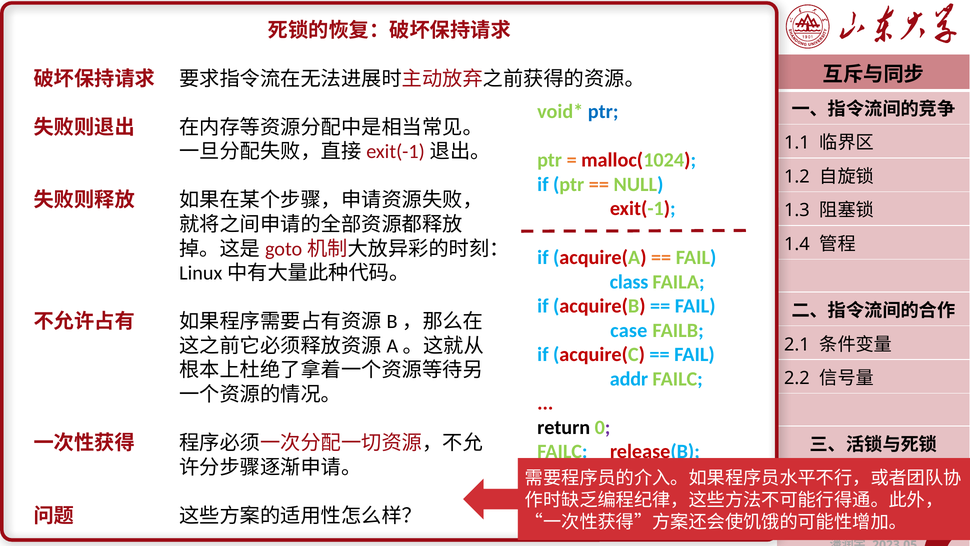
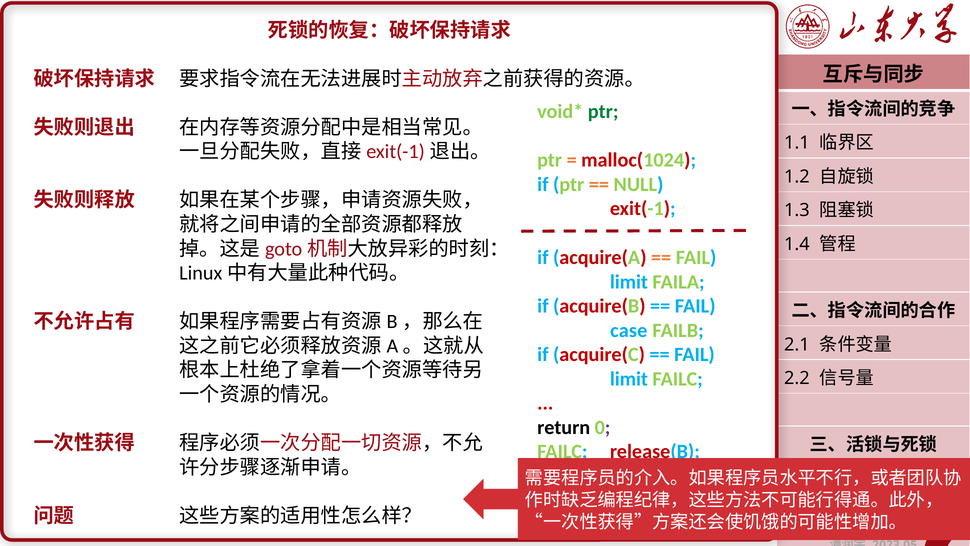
ptr colour: blue -> green (603, 112)
class: class -> limit (629, 282)
addr: addr -> limit (629, 379)
